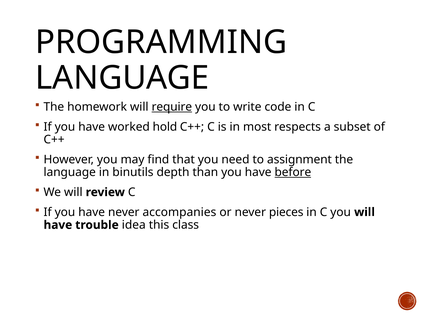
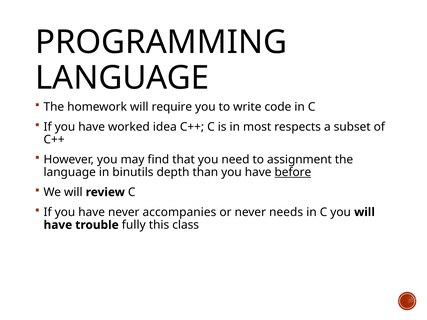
require underline: present -> none (172, 107)
hold: hold -> idea (165, 127)
pieces: pieces -> needs (286, 212)
idea: idea -> fully (134, 225)
